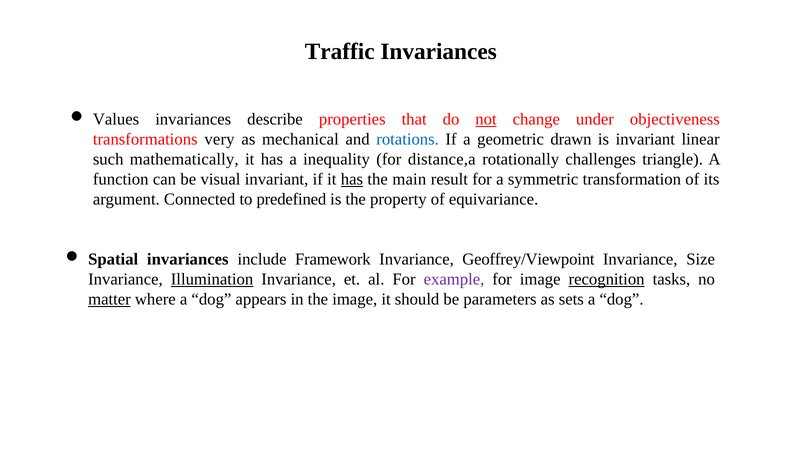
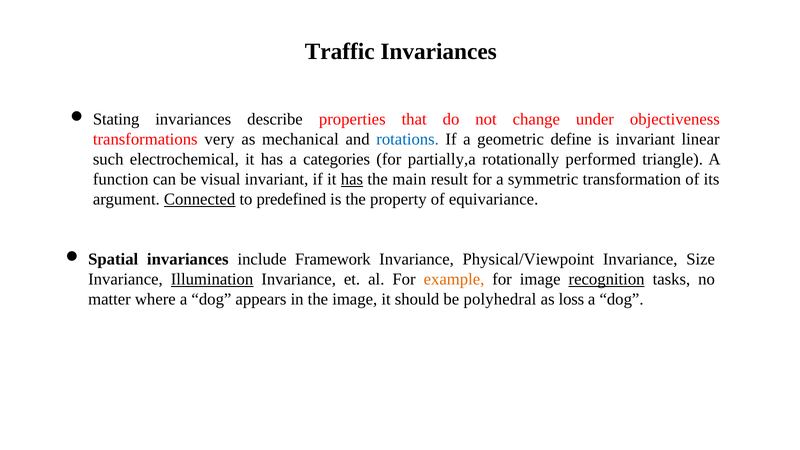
Values: Values -> Stating (116, 119)
not underline: present -> none (486, 119)
drawn: drawn -> define (571, 139)
mathematically: mathematically -> electrochemical (184, 159)
inequality: inequality -> categories (337, 159)
distance,a: distance,a -> partially,a (442, 159)
challenges: challenges -> performed (601, 159)
Connected underline: none -> present (200, 199)
Geoffrey/Viewpoint: Geoffrey/Viewpoint -> Physical/Viewpoint (528, 259)
example colour: purple -> orange (454, 279)
matter underline: present -> none (109, 299)
parameters: parameters -> polyhedral (500, 299)
sets: sets -> loss (571, 299)
